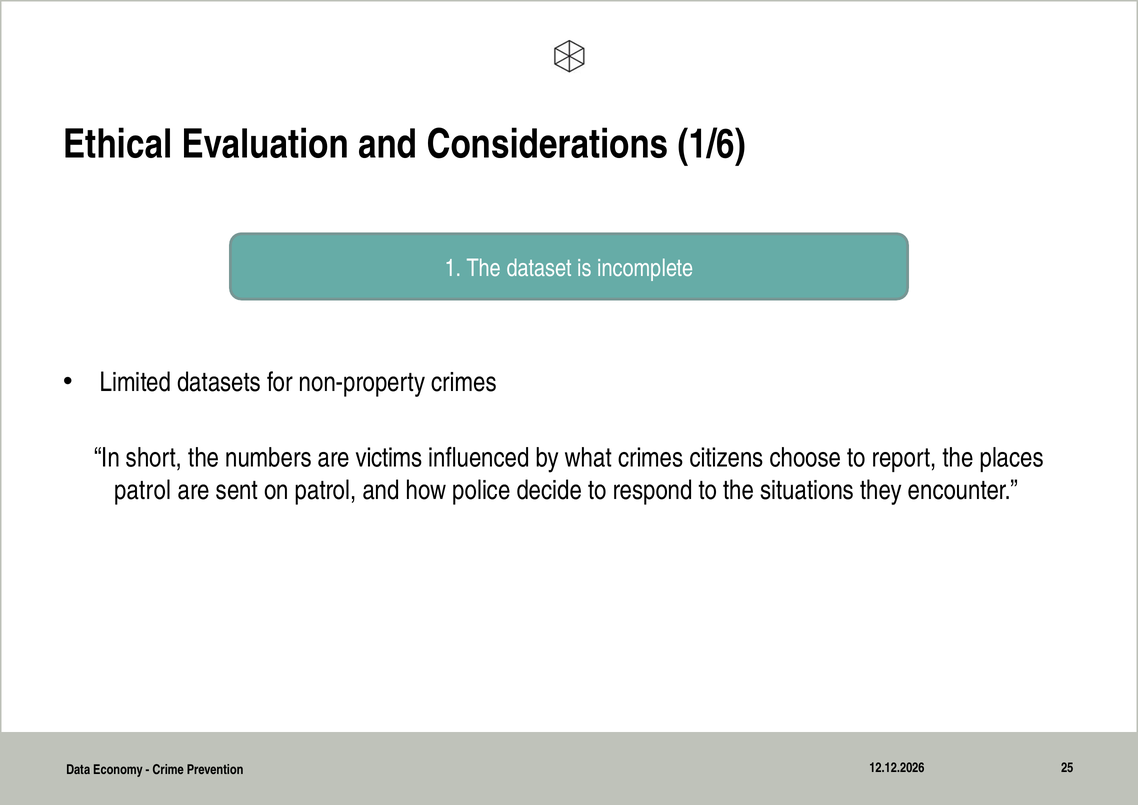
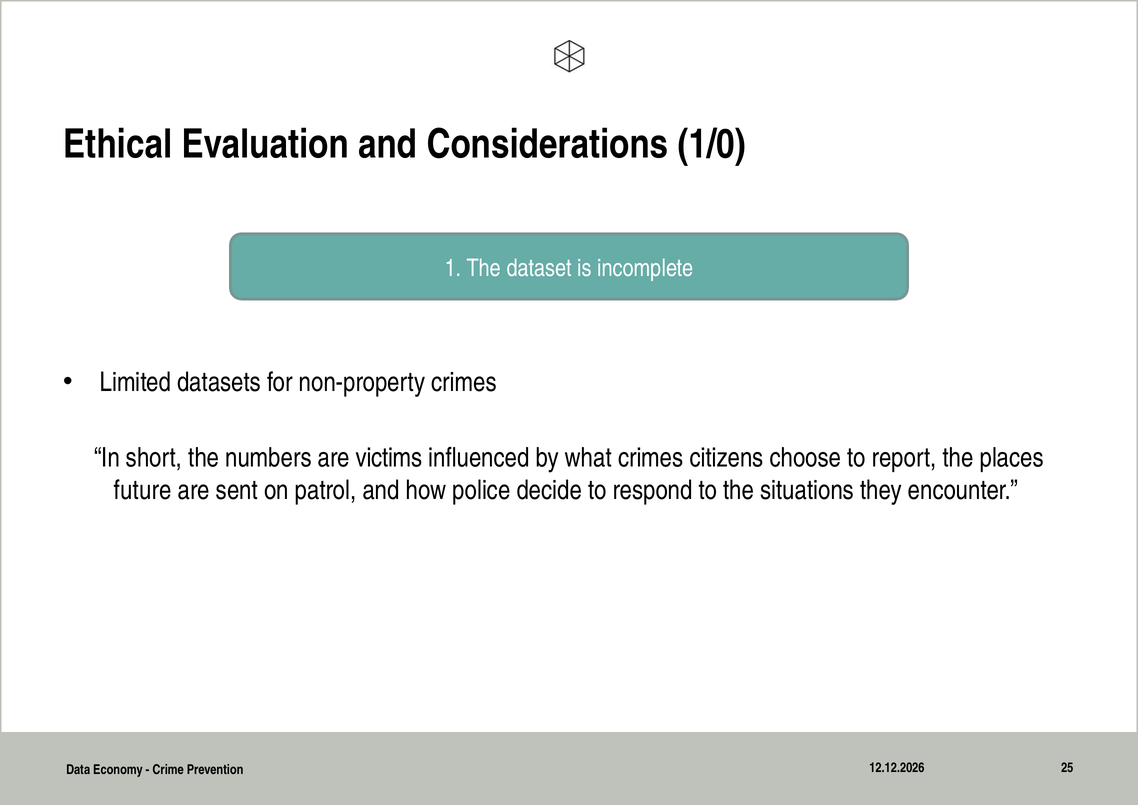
1/6: 1/6 -> 1/0 (712, 144)
patrol: patrol -> future (143, 490)
